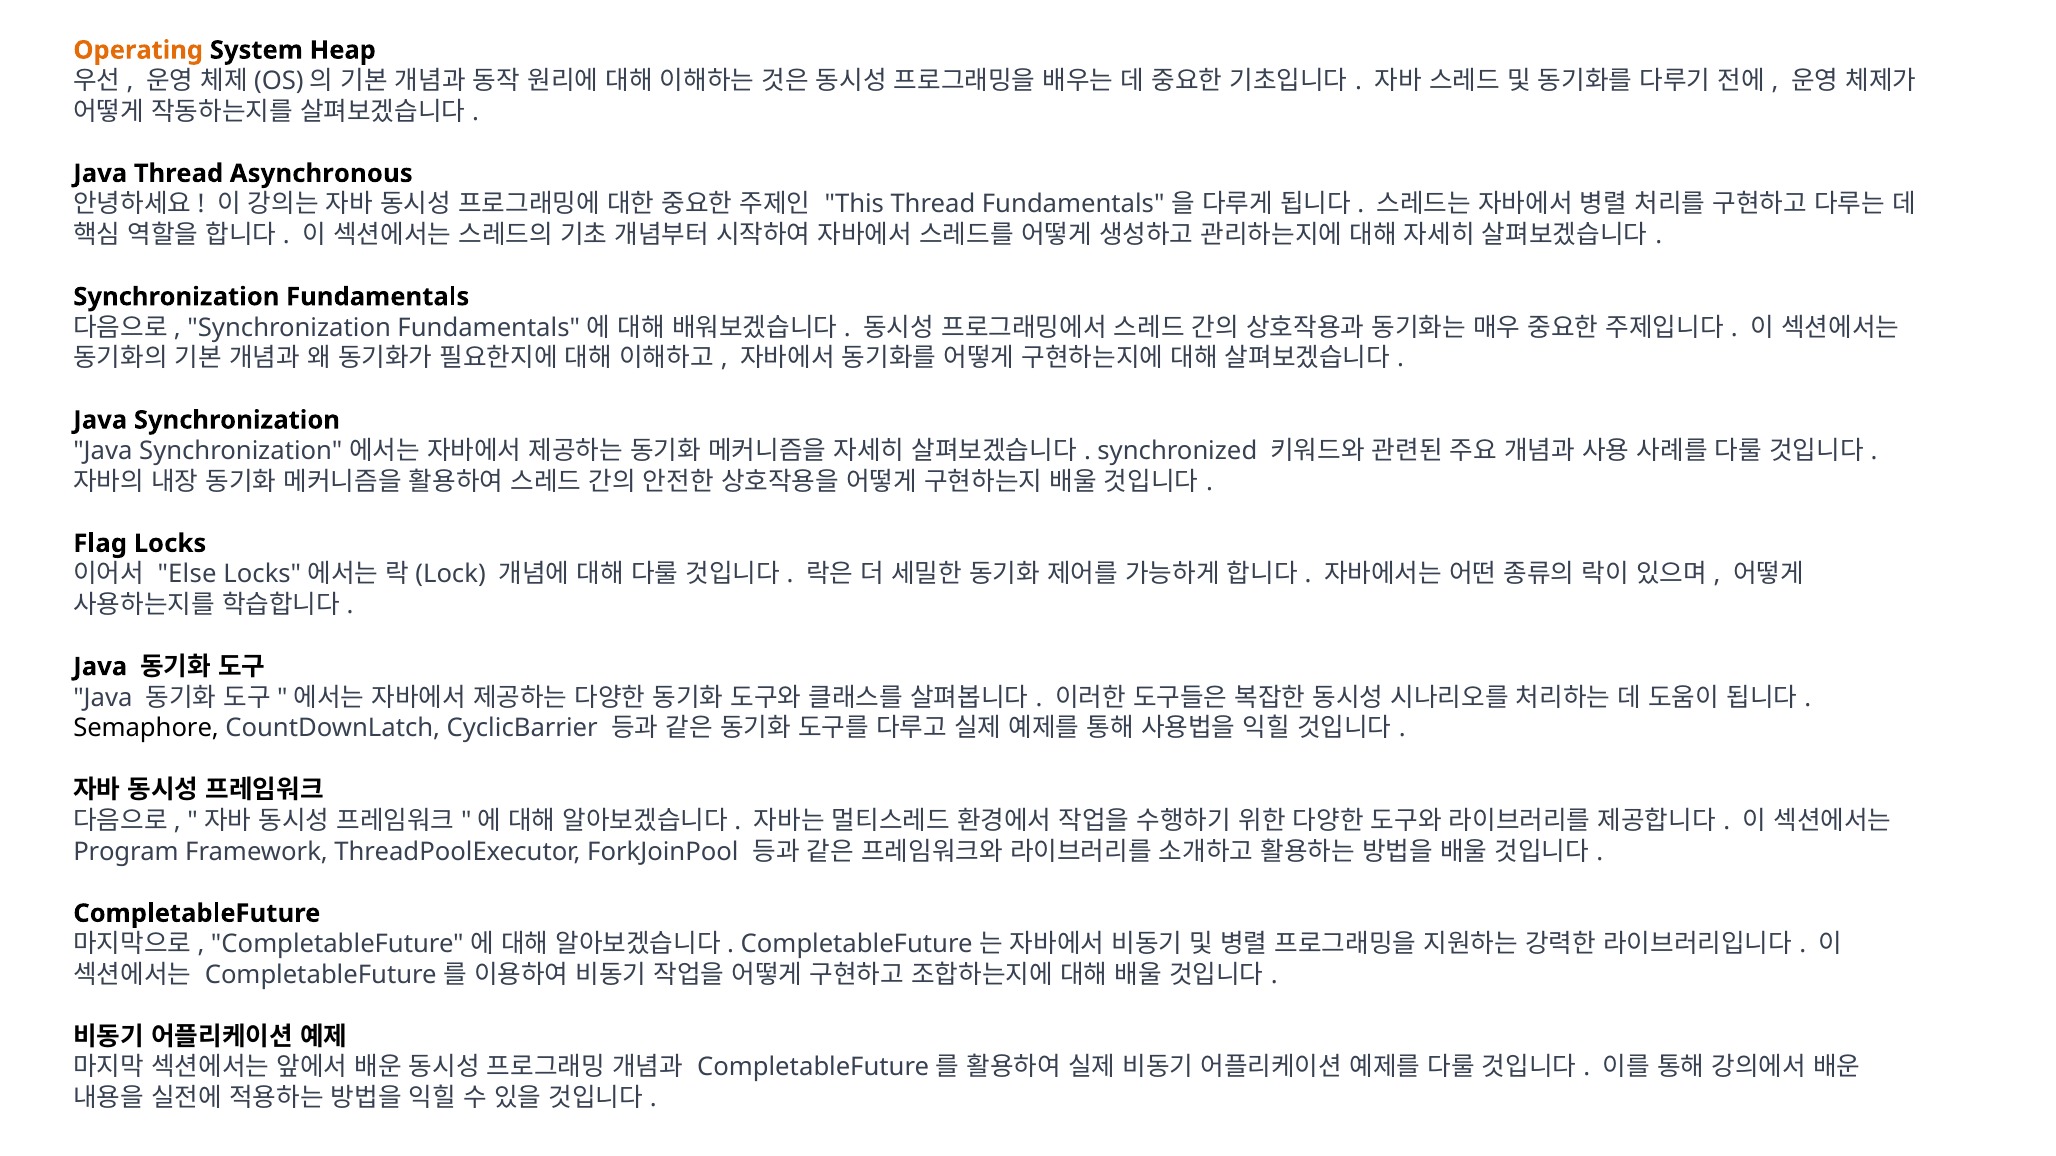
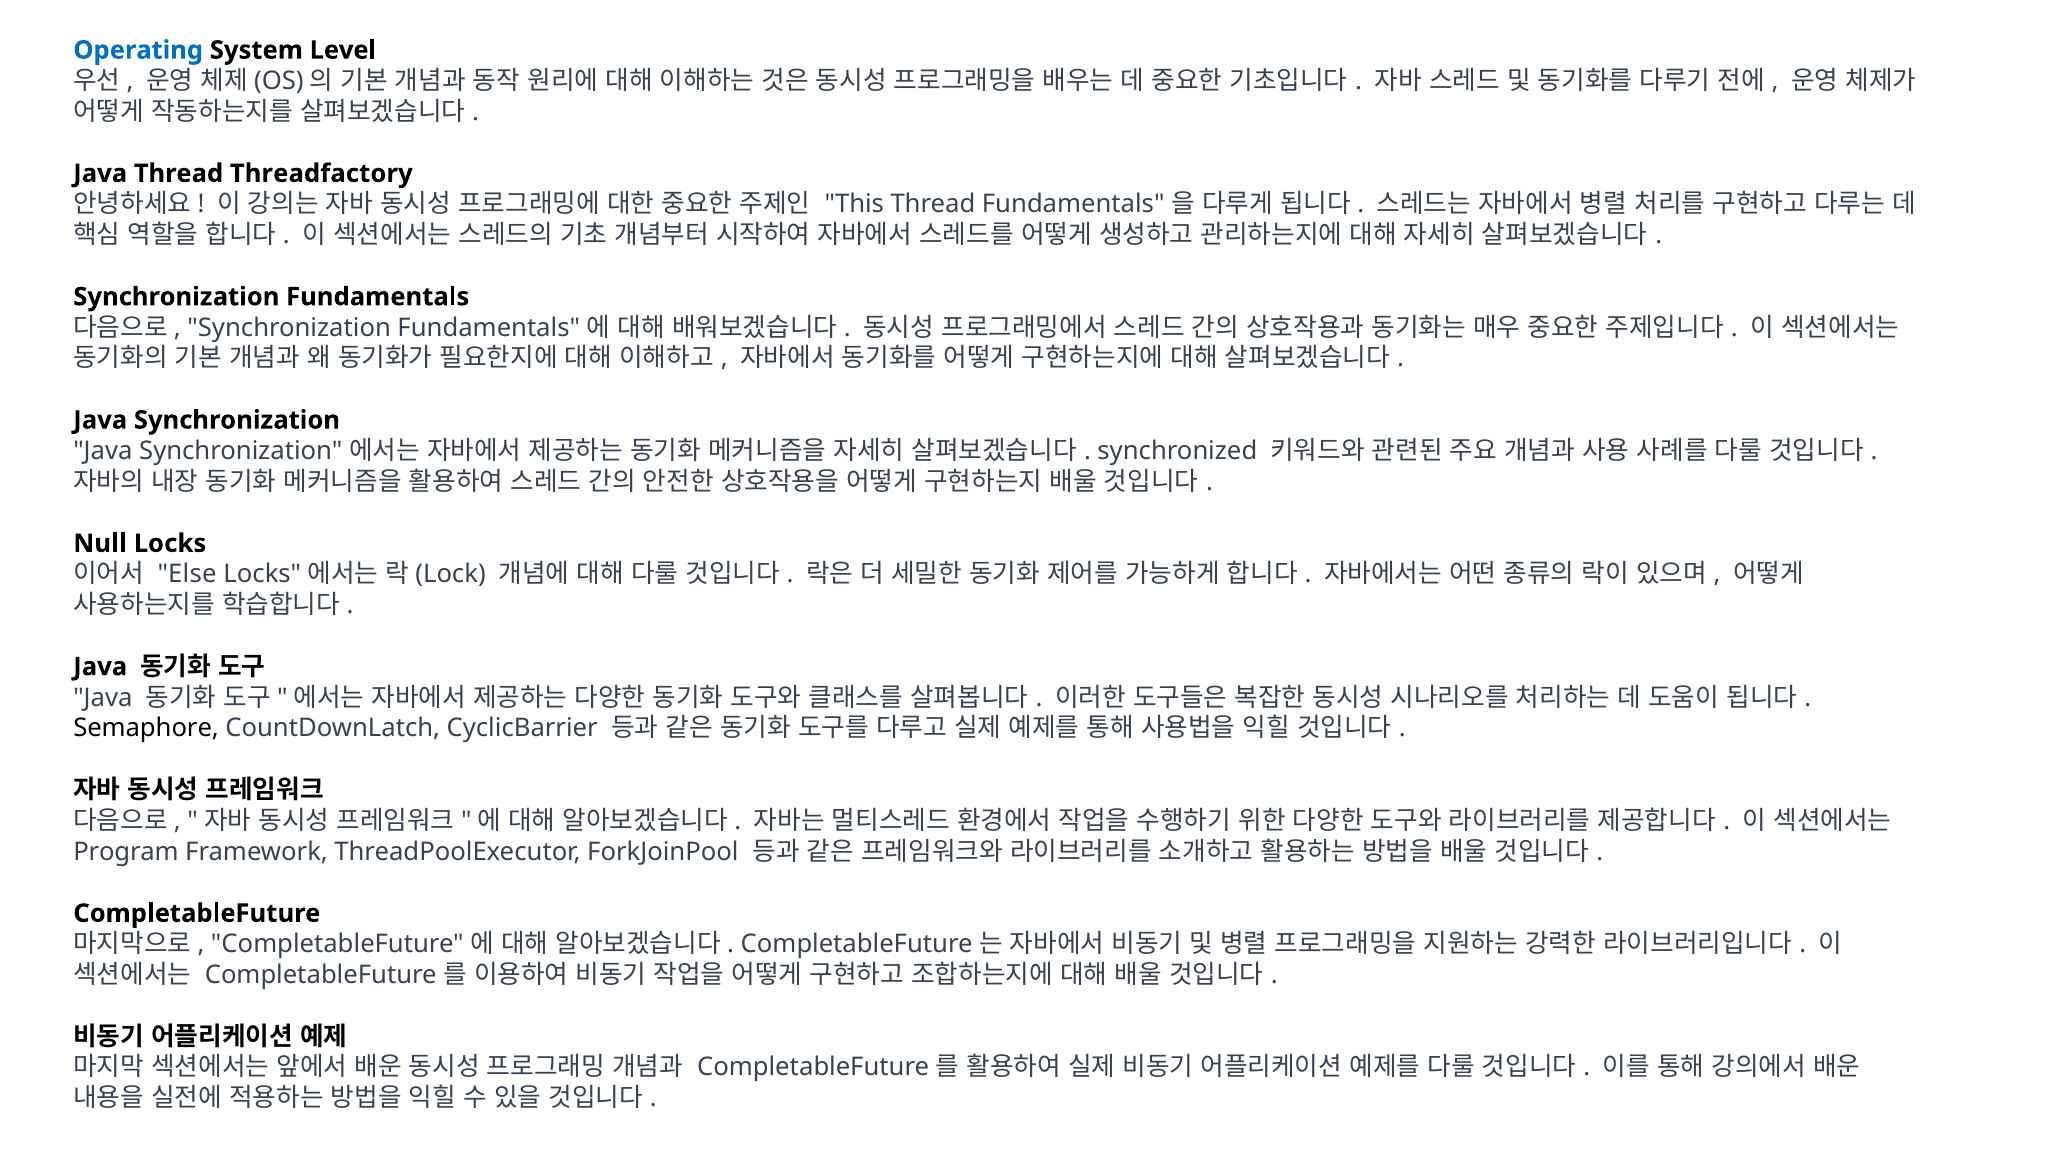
Operating colour: orange -> blue (138, 50)
Heap: Heap -> Level (343, 50)
Asynchronous: Asynchronous -> Threadfactory (321, 174)
Flag: Flag -> Null (100, 544)
